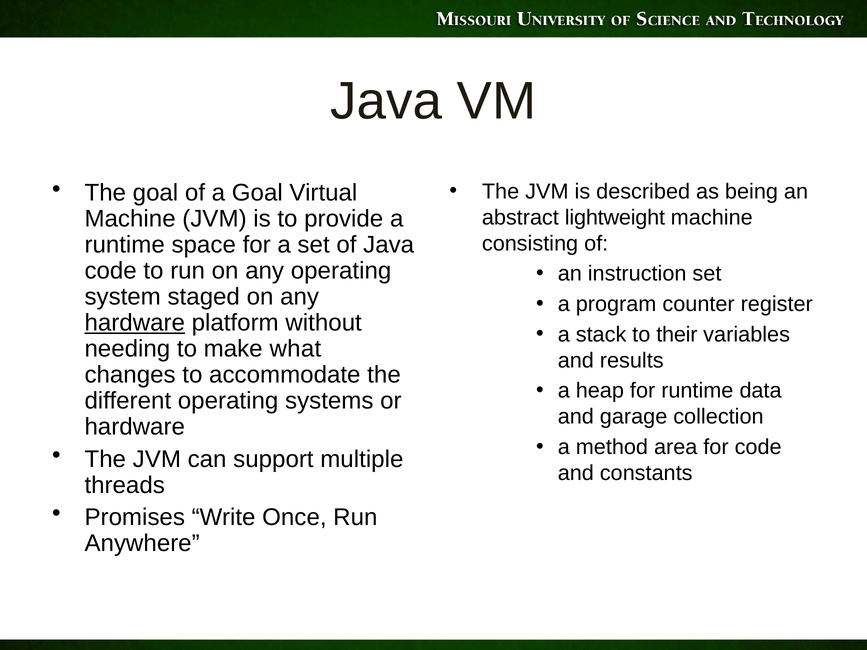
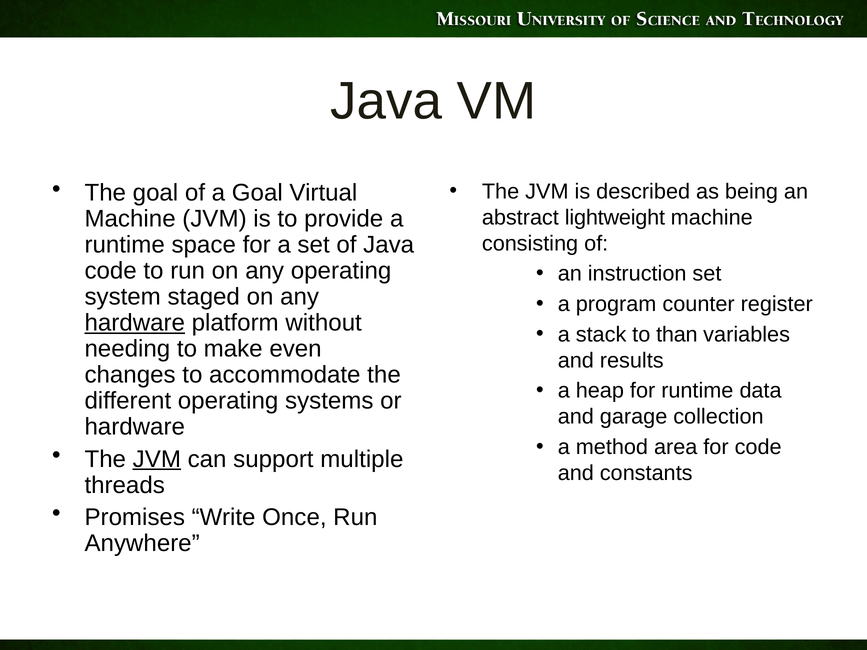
their: their -> than (677, 334)
what: what -> even (296, 349)
JVM underline: none -> present (157, 459)
